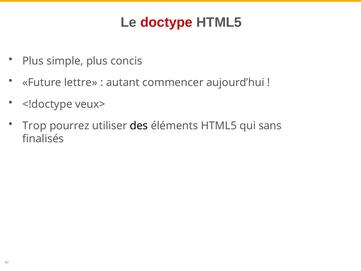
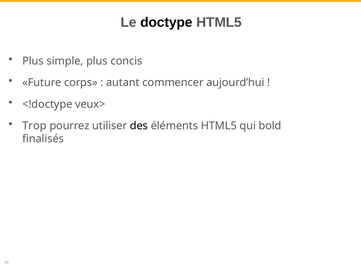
doctype colour: red -> black (166, 22)
lettre: lettre -> corps (81, 82)
sans: sans -> bold (270, 126)
